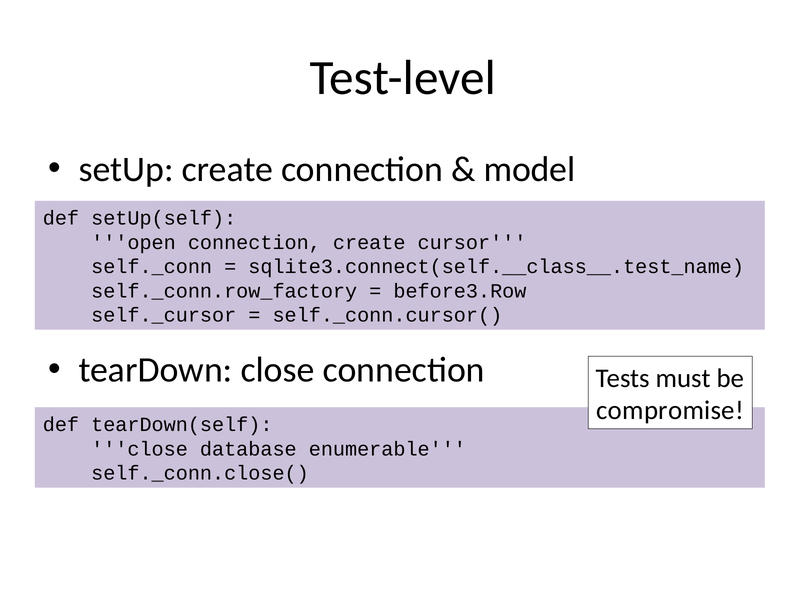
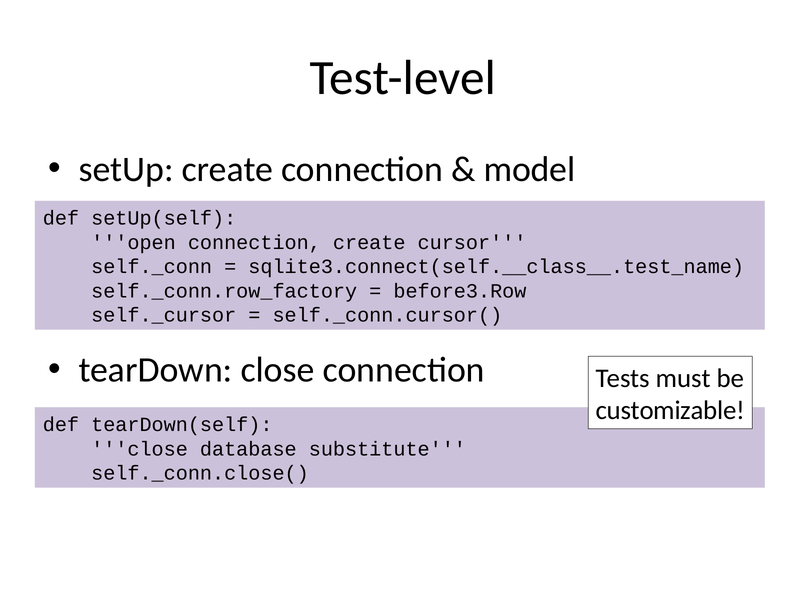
compromise: compromise -> customizable (670, 410)
enumerable: enumerable -> substitute (387, 448)
